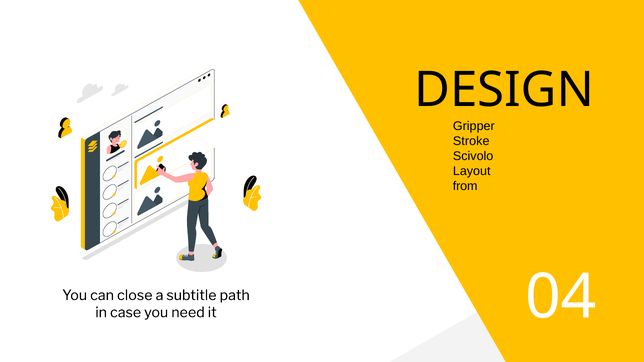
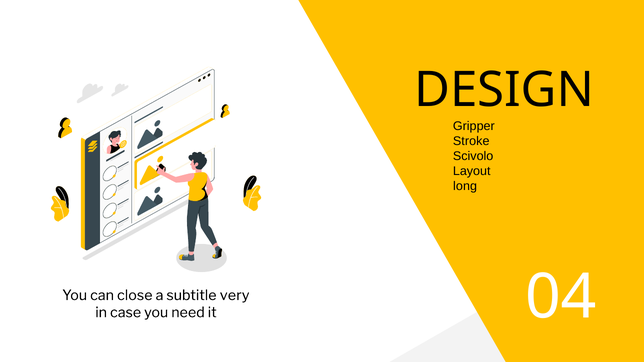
from: from -> long (465, 186)
path: path -> very (235, 296)
